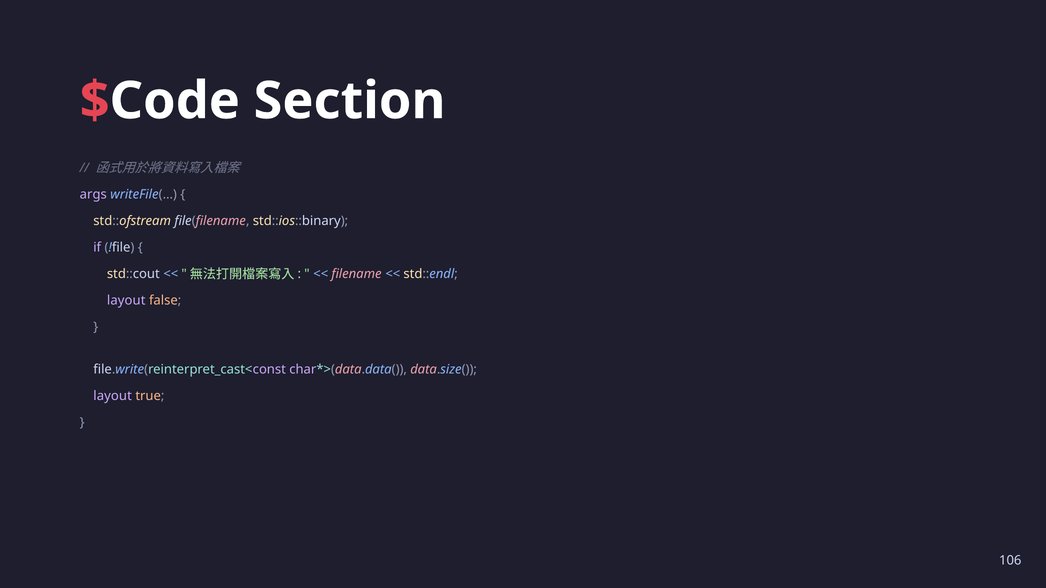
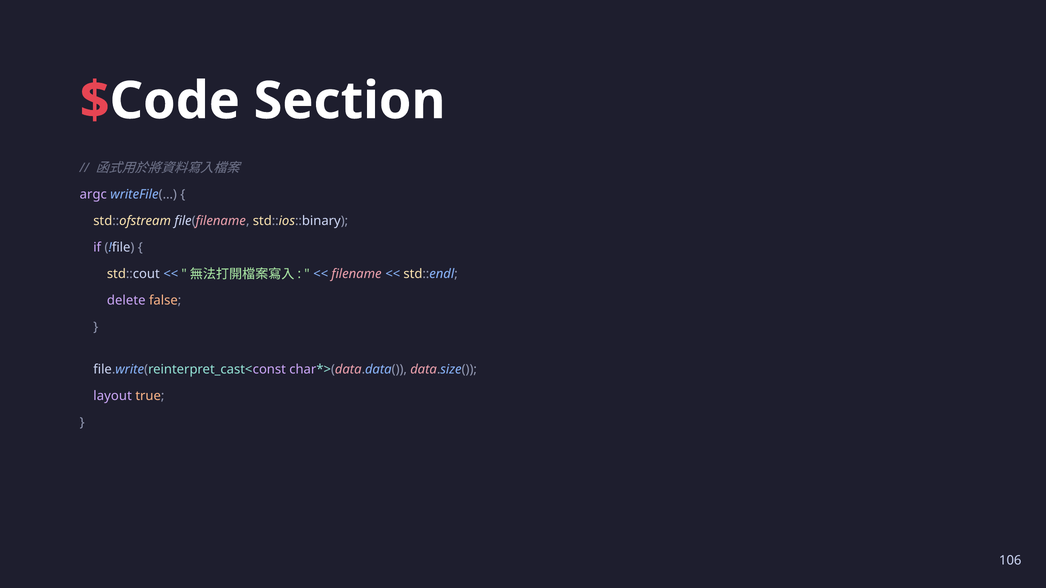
args: args -> argc (93, 194)
layout: layout -> delete (126, 301)
